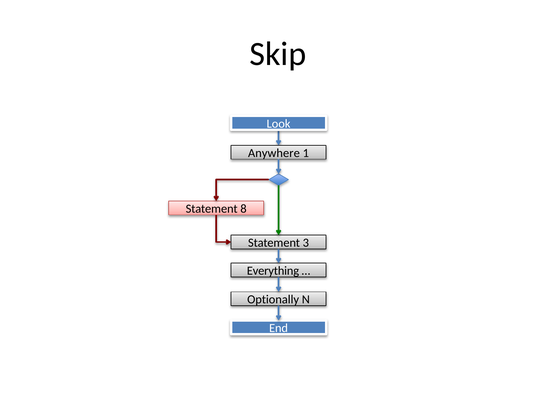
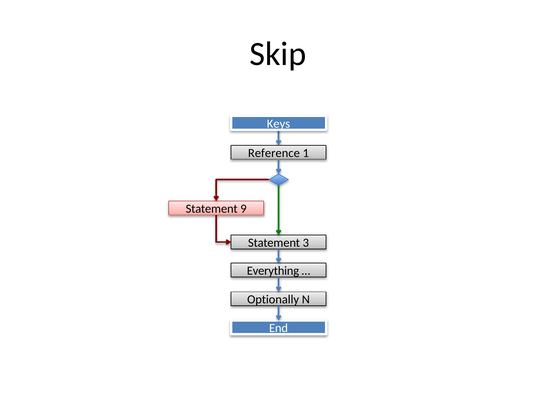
Look: Look -> Keys (278, 124)
Anywhere: Anywhere -> Reference (274, 153)
8: 8 -> 9 (243, 209)
